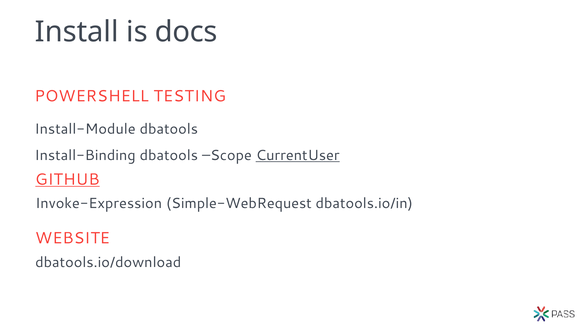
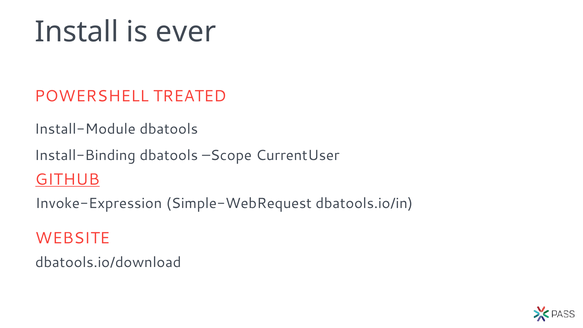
docs: docs -> ever (186, 32)
TESTING: TESTING -> TREATED (190, 96)
CurrentUser underline: present -> none (298, 155)
